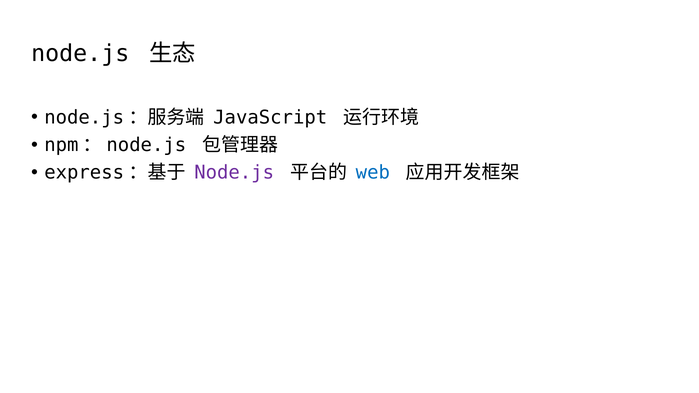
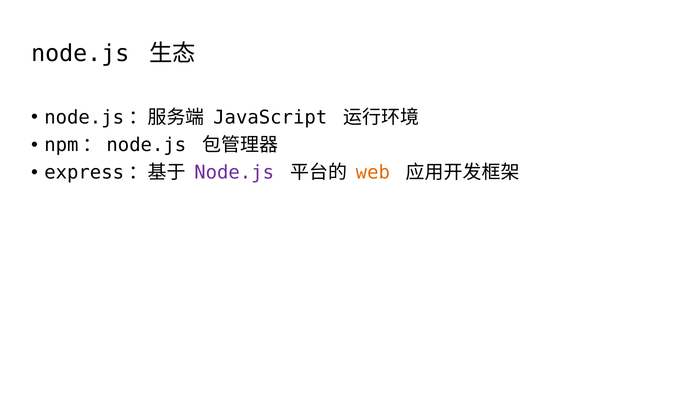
web colour: blue -> orange (373, 173)
